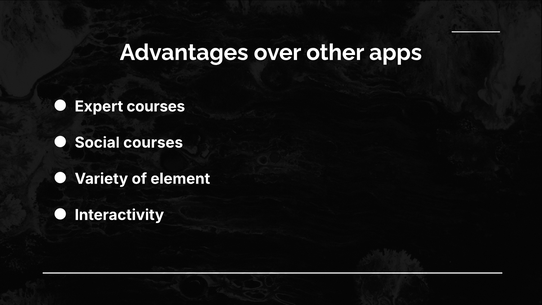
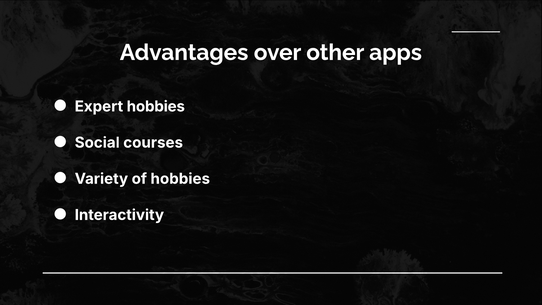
Expert courses: courses -> hobbies (156, 106)
of element: element -> hobbies (180, 179)
